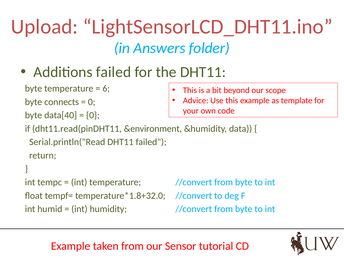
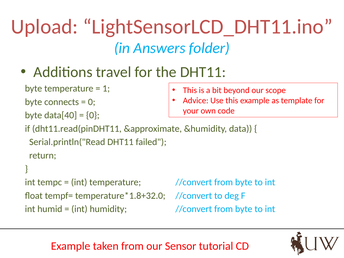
Additions failed: failed -> travel (114, 72)
6: 6 -> 1 (106, 89)
&environment: &environment -> &approximate (153, 129)
